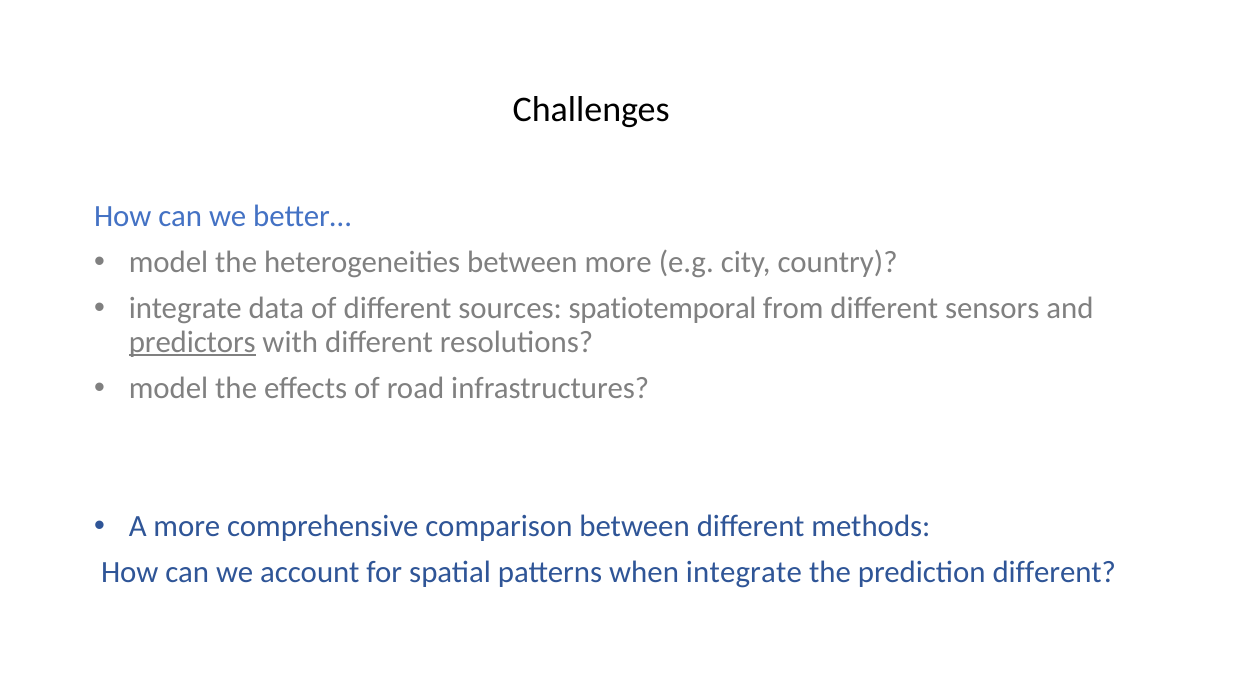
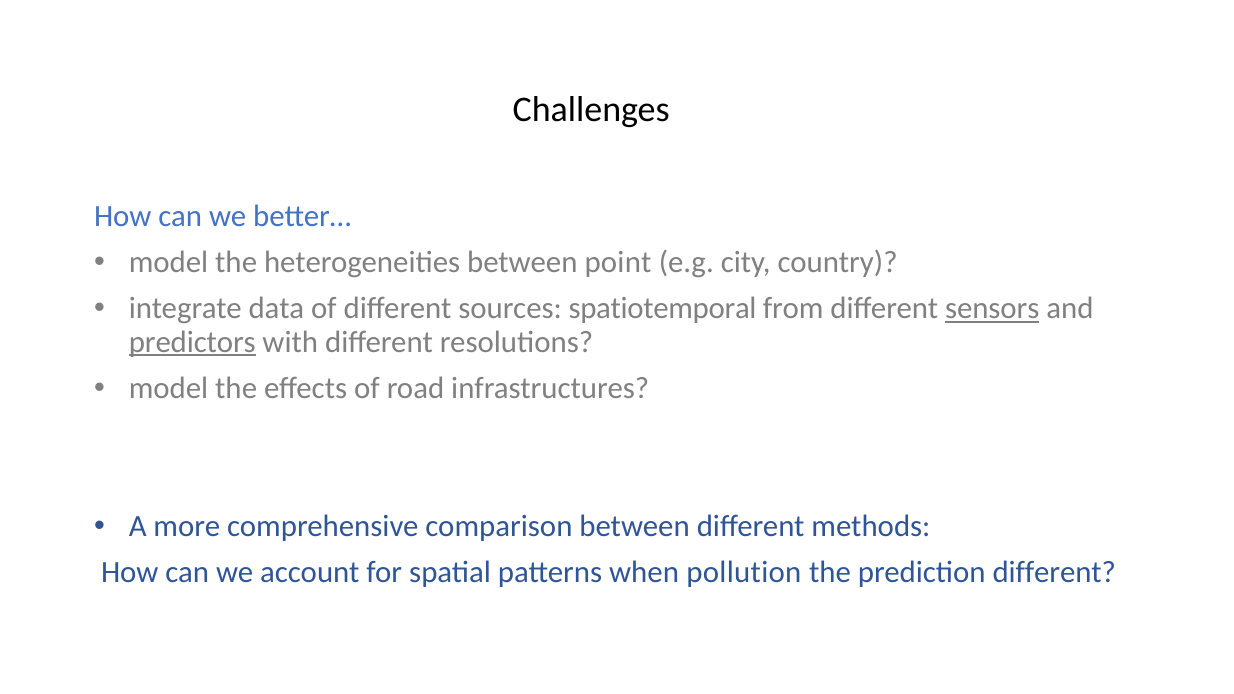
between more: more -> point (618, 263)
sensors underline: none -> present (992, 309)
when integrate: integrate -> pollution (744, 573)
